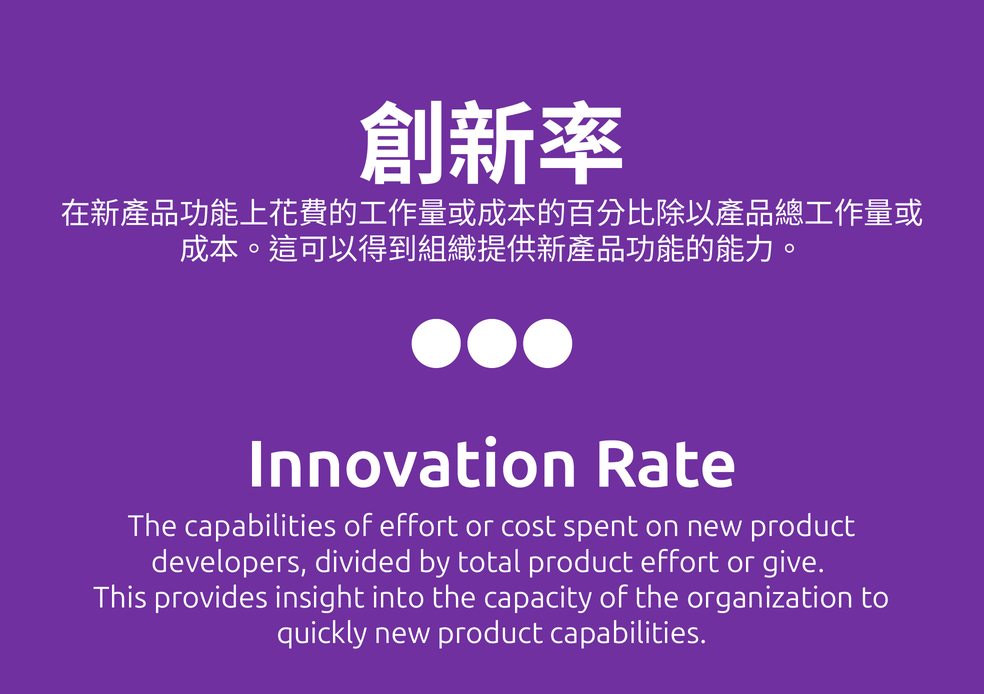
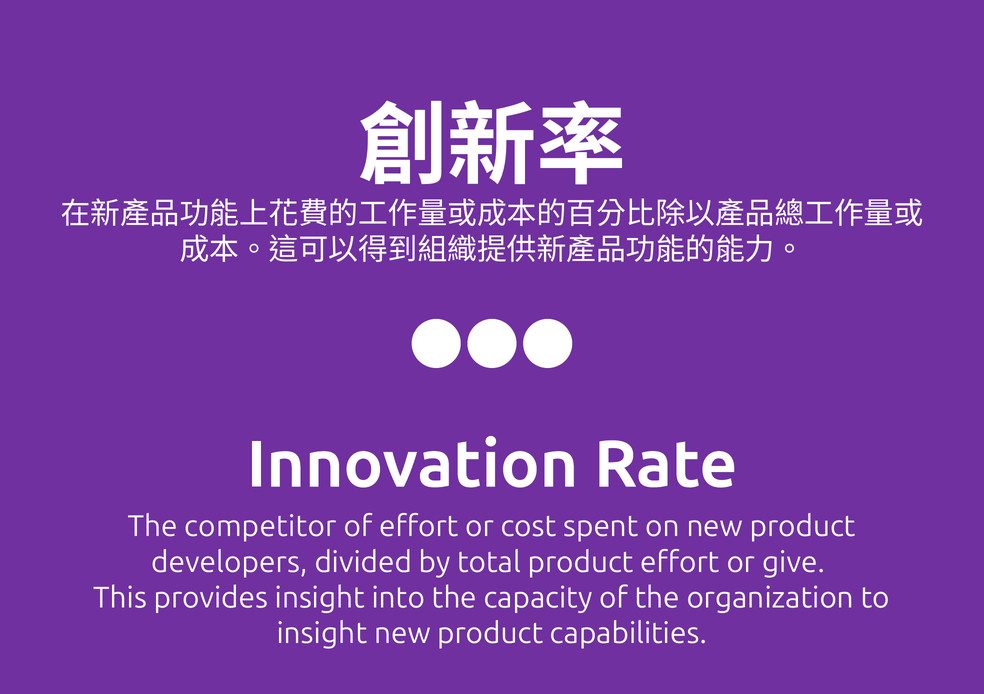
The capabilities: capabilities -> competitor (260, 526)
quickly: quickly -> insight (322, 633)
